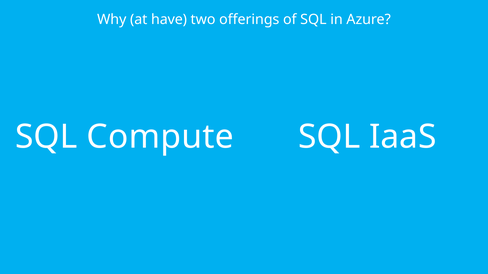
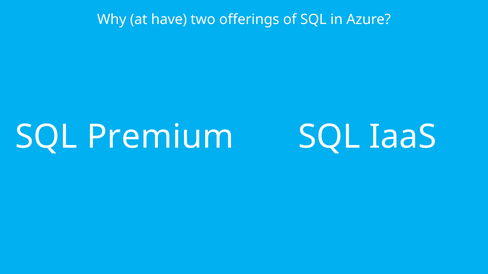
Compute: Compute -> Premium (160, 137)
